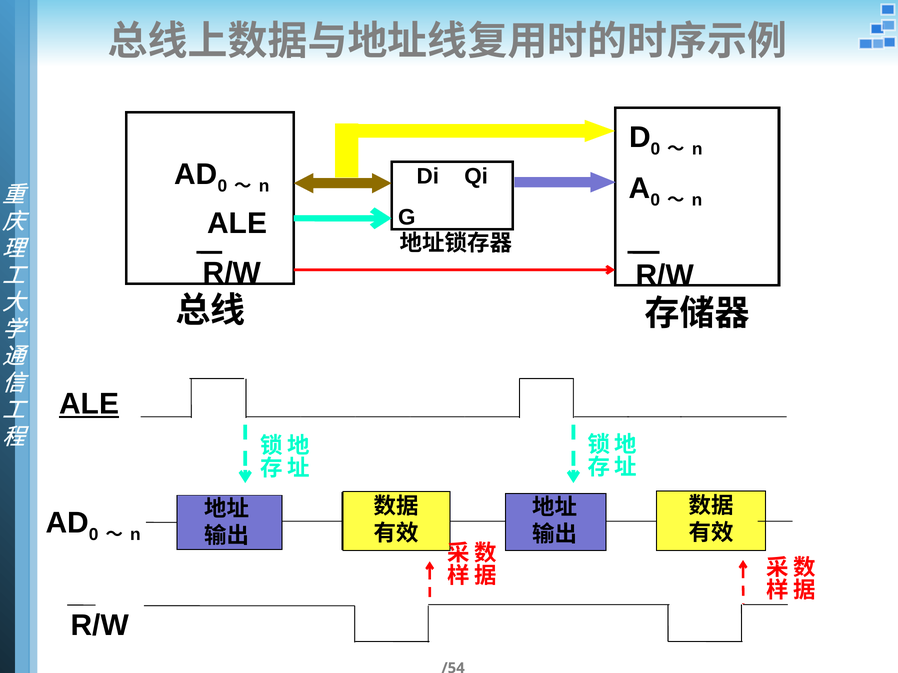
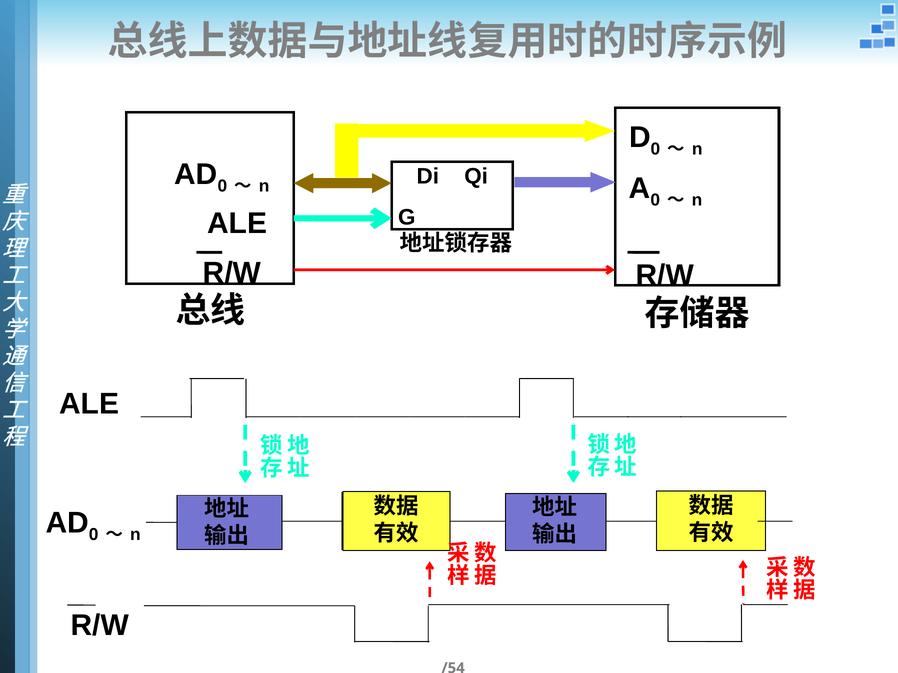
ALE underline: present -> none (89, 404)
